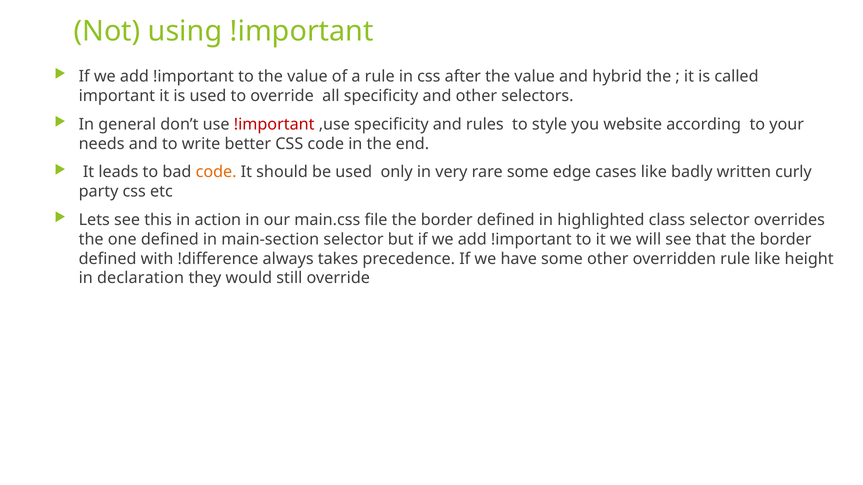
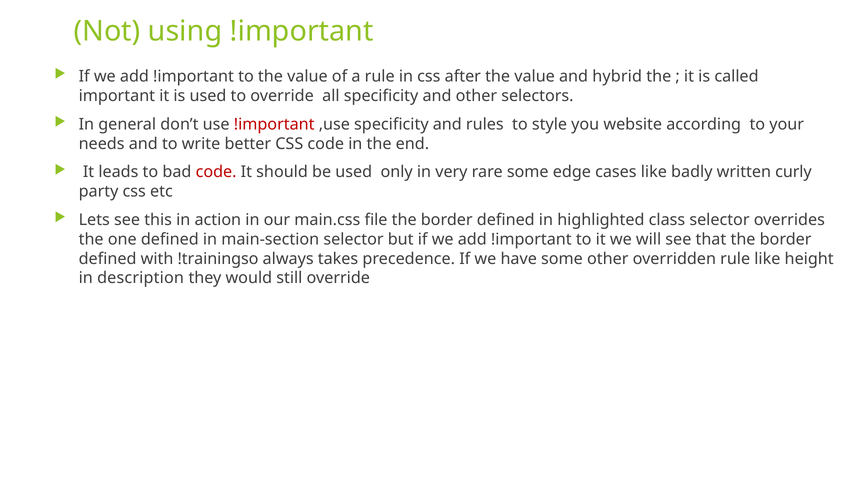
code colour: orange -> red (216, 172)
!difference: !difference -> !trainingso (218, 259)
declaration: declaration -> description (141, 278)
